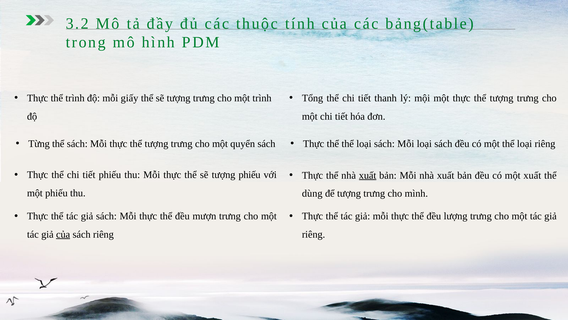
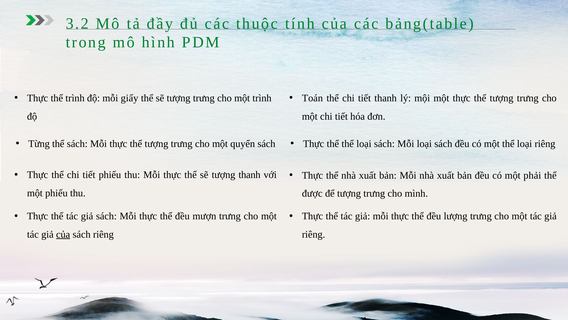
Tổng: Tổng -> Toán (312, 98)
tượng phiếu: phiếu -> thanh (250, 175)
xuất underline: present -> none (368, 175)
một xuất: xuất -> phải (532, 175)
dùng: dùng -> được (312, 193)
